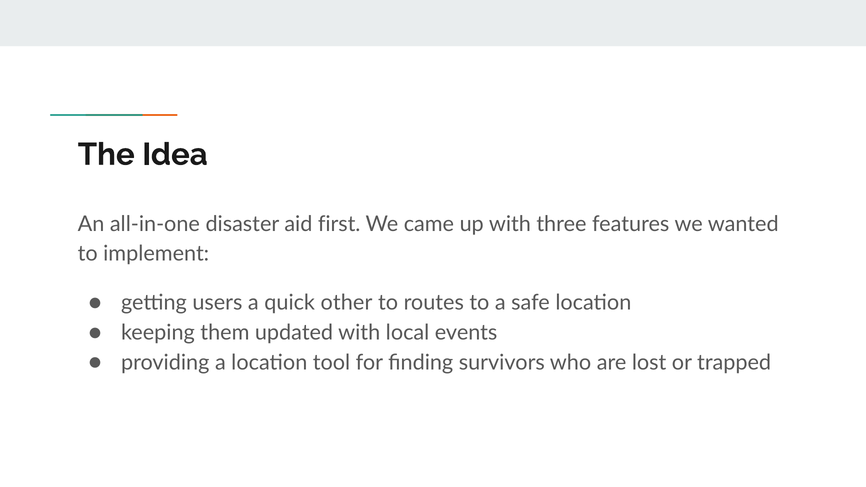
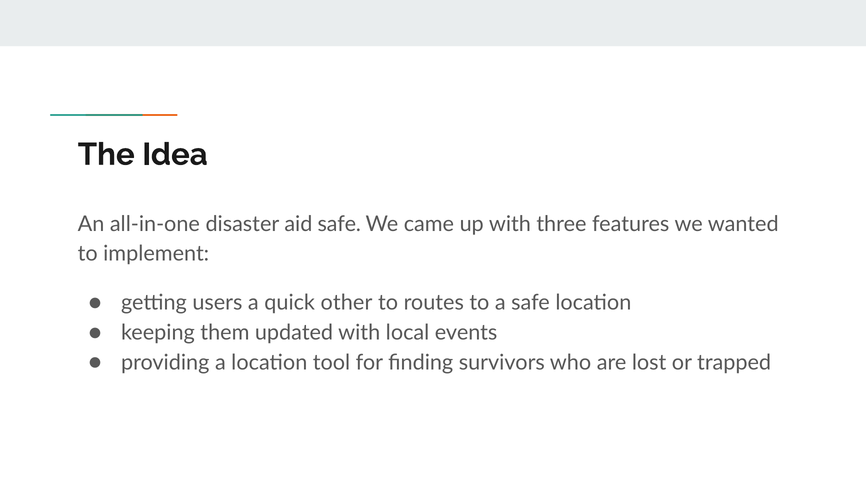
aid first: first -> safe (339, 224)
